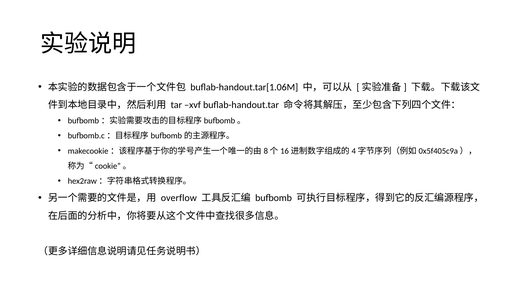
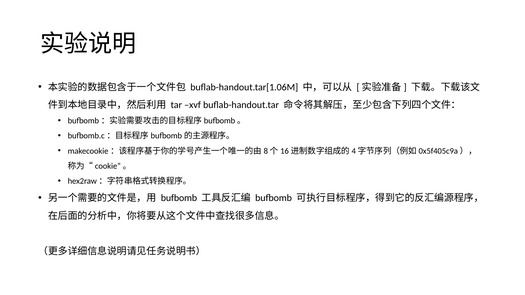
overflow: overflow -> bufbomb (179, 198)
